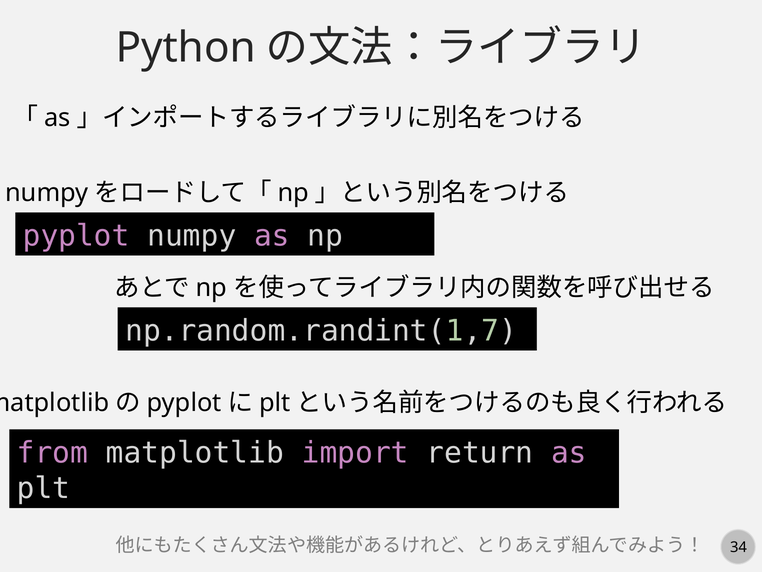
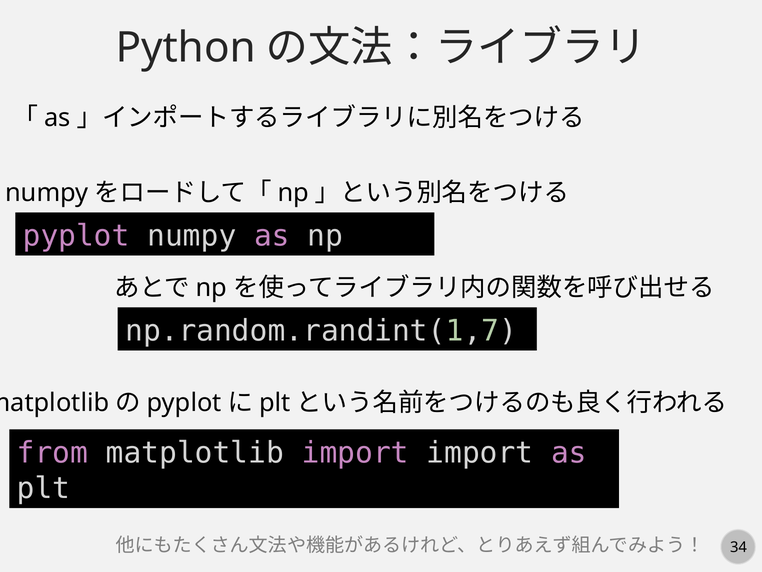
import return: return -> import (480, 453)
